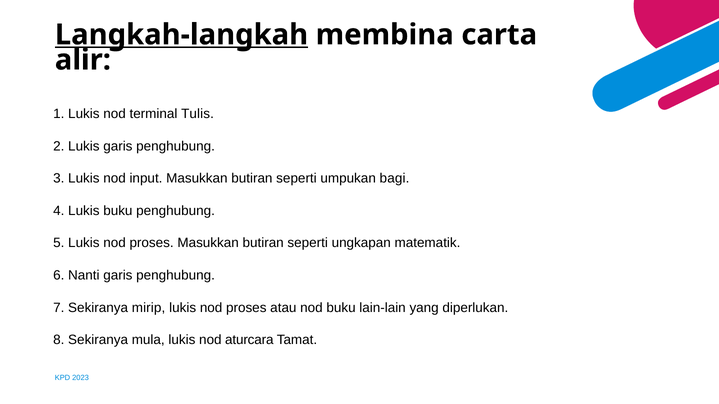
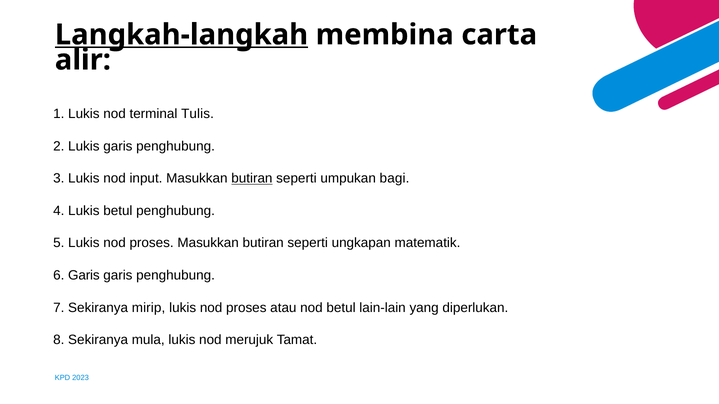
butiran underline: none -> present (252, 179)
Lukis buku: buku -> betul (118, 211)
6 Nanti: Nanti -> Garis (84, 276)
nod buku: buku -> betul (341, 308)
aturcara: aturcara -> merujuk (249, 340)
